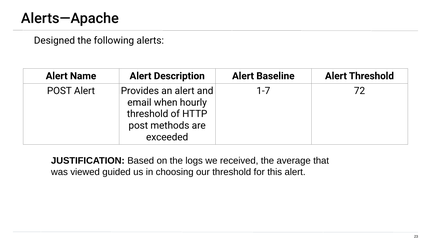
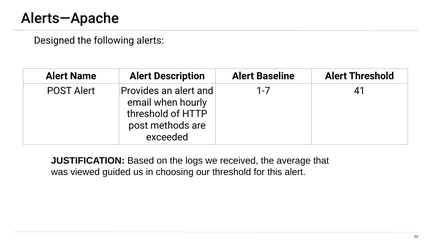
72: 72 -> 41 (360, 91)
